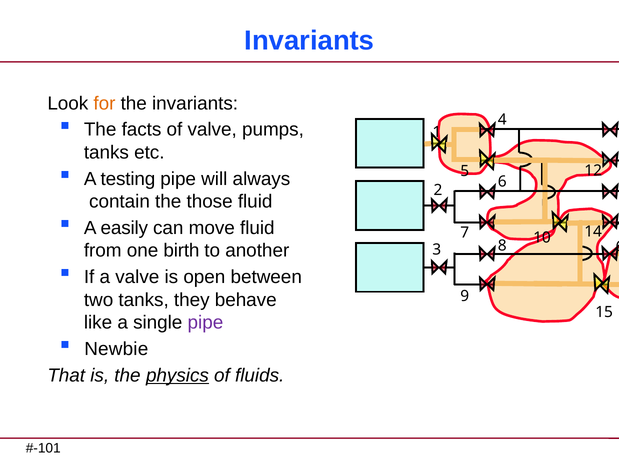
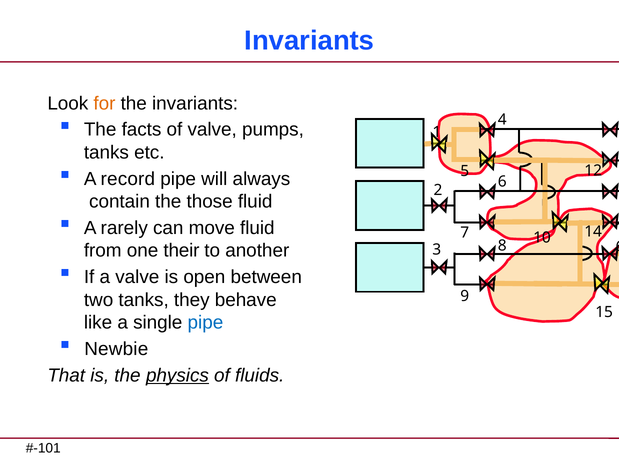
testing: testing -> record (128, 179)
easily: easily -> rarely (124, 228)
birth: birth -> their (181, 251)
pipe colour: purple -> blue (205, 323)
